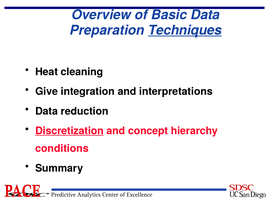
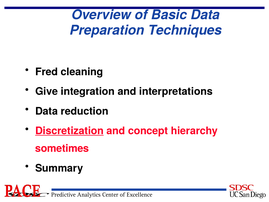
Techniques underline: present -> none (185, 30)
Heat: Heat -> Fred (47, 72)
conditions: conditions -> sometimes (62, 148)
